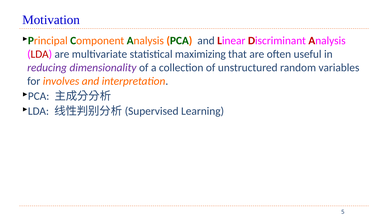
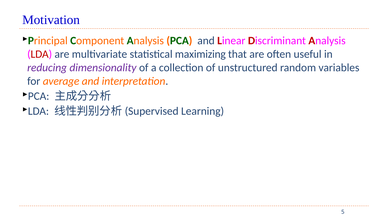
involves: involves -> average (61, 81)
